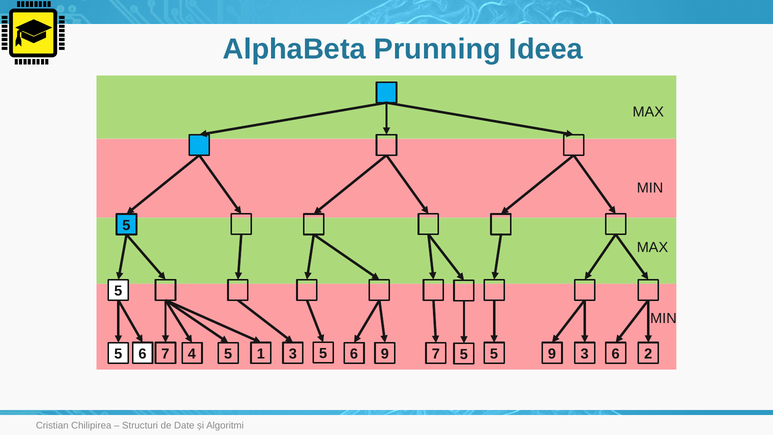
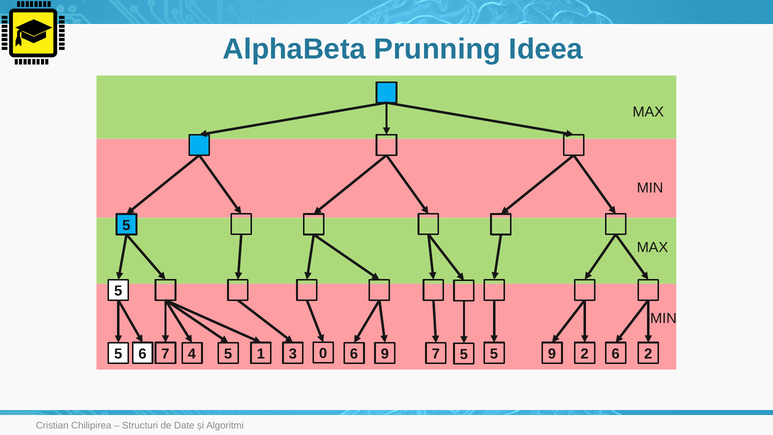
5 3: 3 -> 2 (585, 354)
1 5: 5 -> 0 (323, 353)
